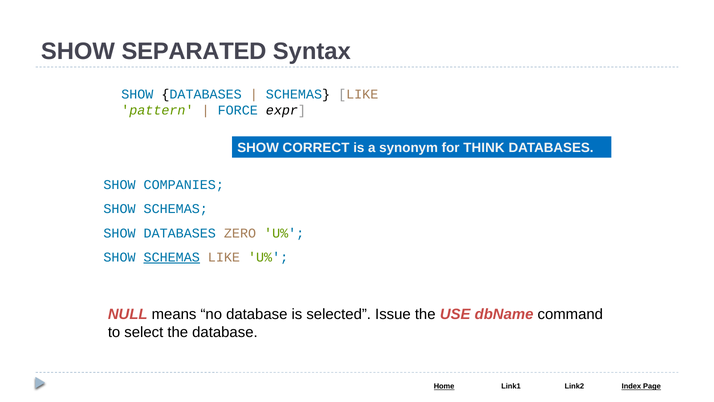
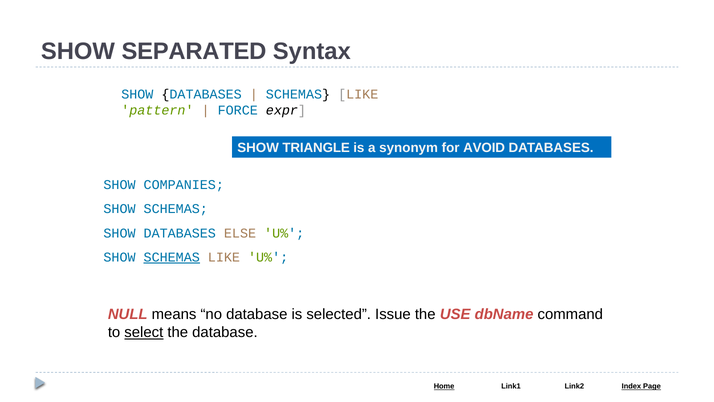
CORRECT: CORRECT -> TRIANGLE (316, 148)
THINK: THINK -> AVOID (484, 148)
ZERO: ZERO -> ELSE (240, 233)
select underline: none -> present (144, 332)
